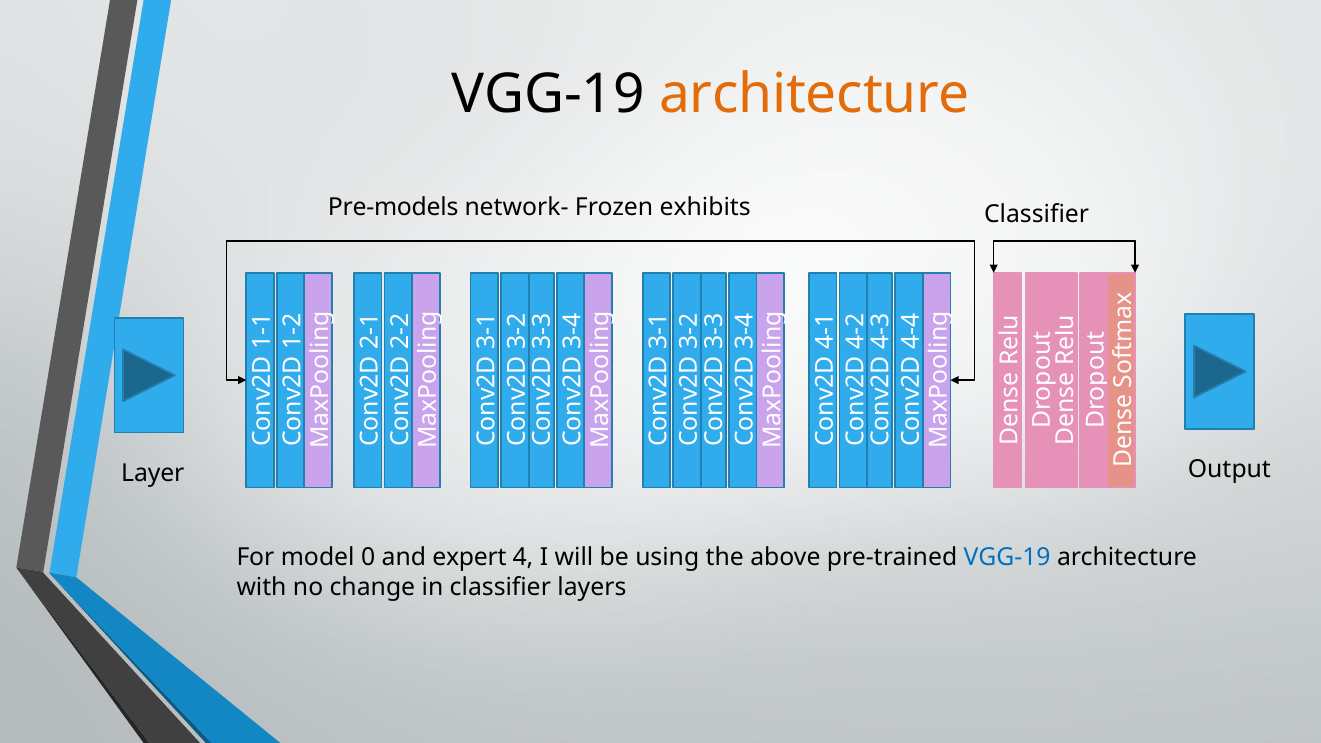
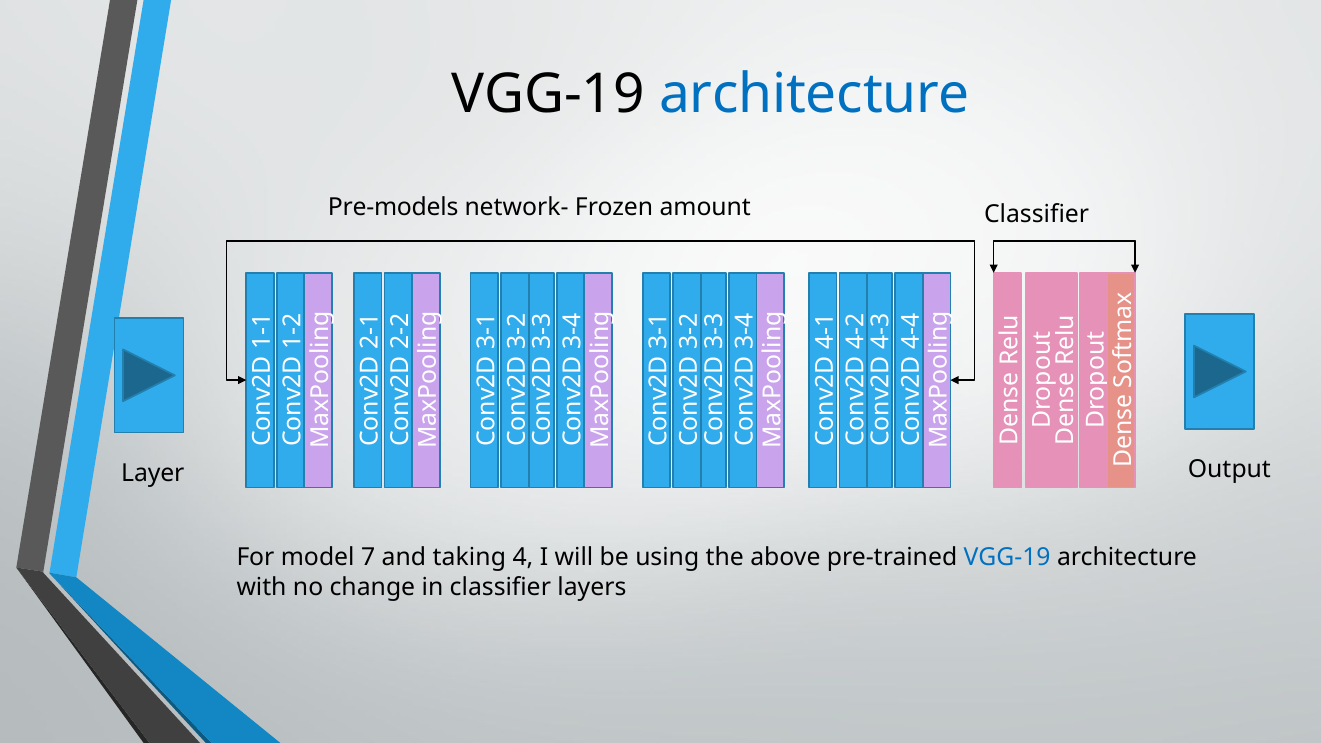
architecture colour: orange -> blue (815, 94)
exhibits: exhibits -> amount (705, 207)
0: 0 -> 7 (368, 558)
expert: expert -> taking (469, 558)
